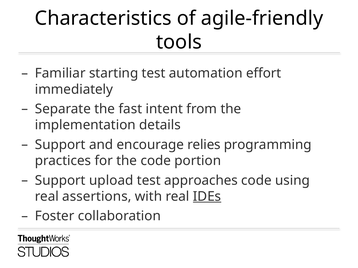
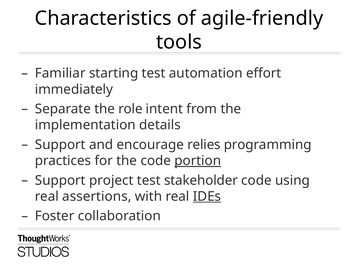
fast: fast -> role (130, 109)
portion underline: none -> present (198, 161)
upload: upload -> project (111, 181)
approaches: approaches -> stakeholder (201, 181)
